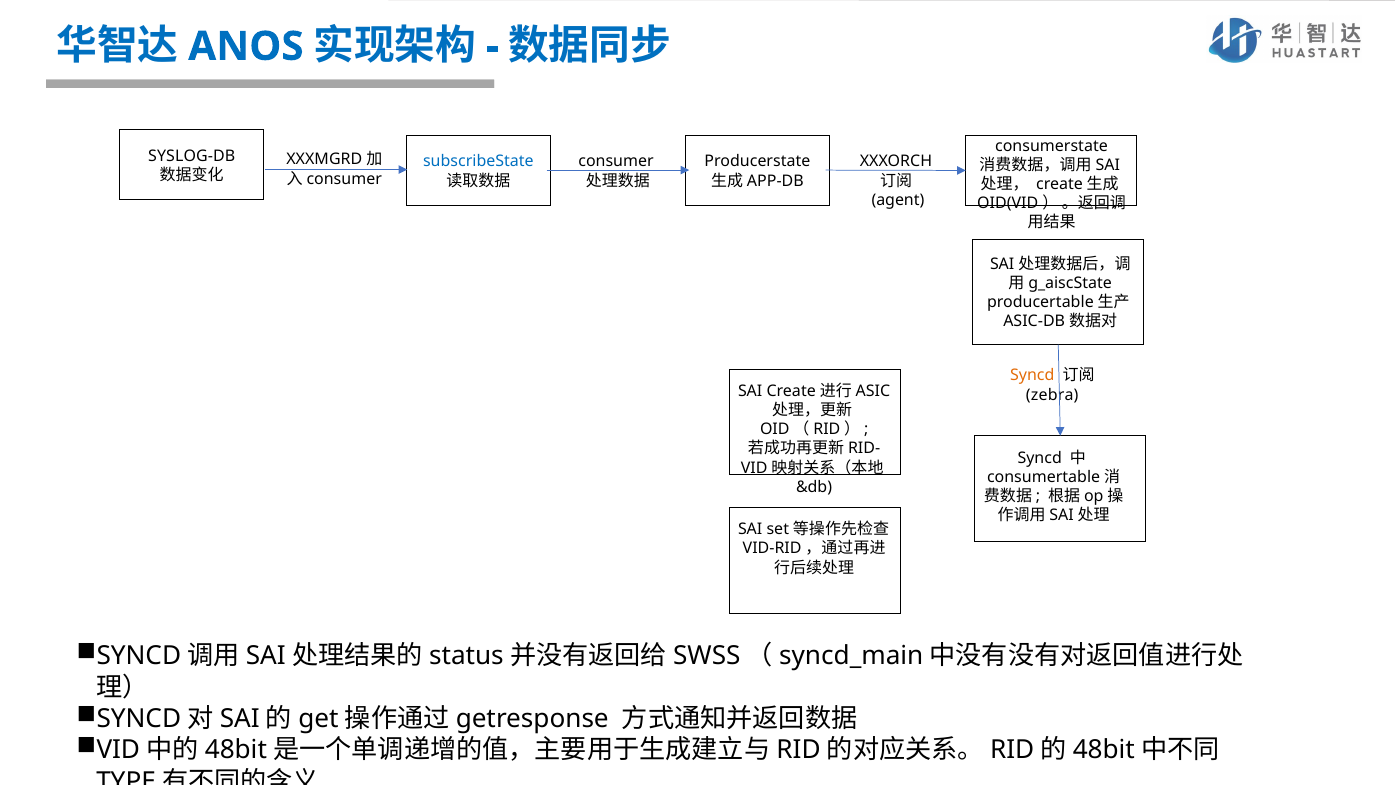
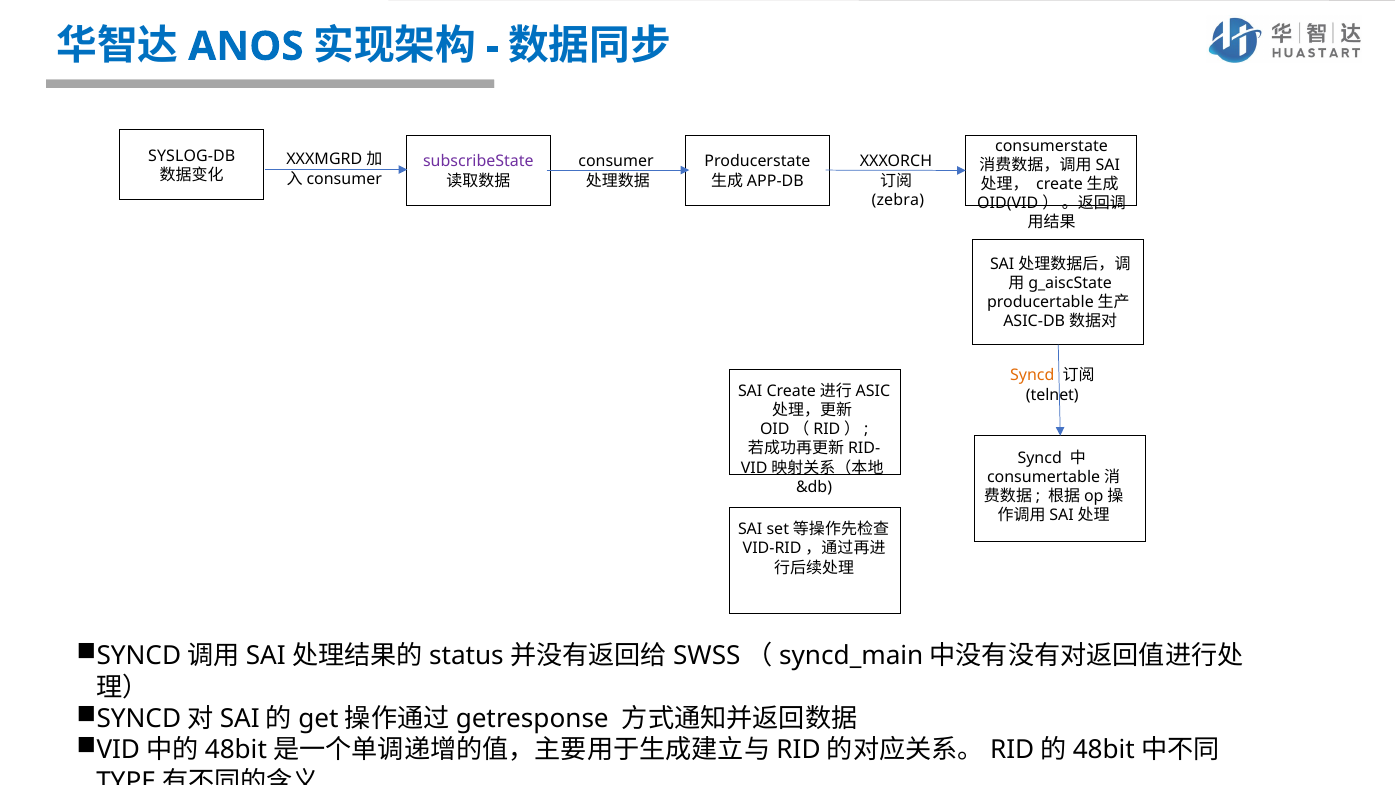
subscribeState colour: blue -> purple (478, 162)
agent: agent -> zebra (898, 200)
zebra: zebra -> telnet (1052, 395)
